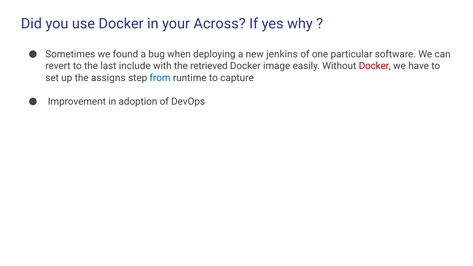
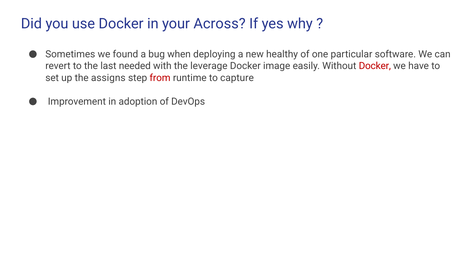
jenkins: jenkins -> healthy (282, 54)
include: include -> needed (135, 66)
retrieved: retrieved -> leverage (209, 66)
from colour: blue -> red (160, 78)
